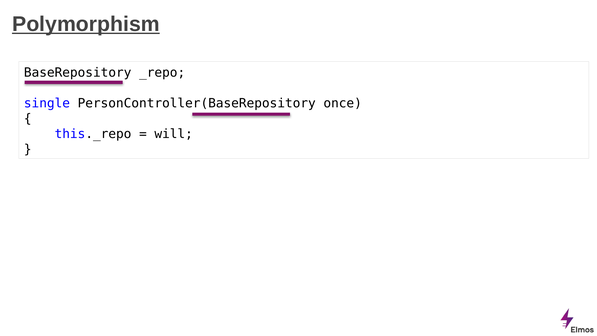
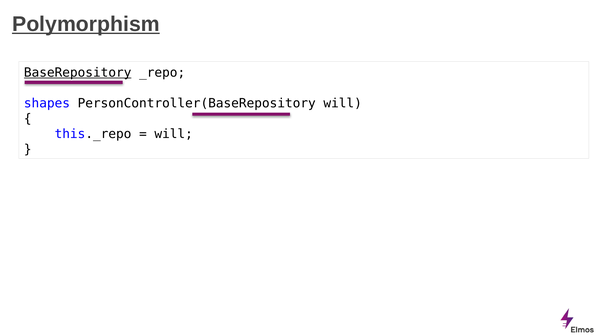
BaseRepository underline: none -> present (78, 73)
single: single -> shapes (47, 103)
PersonController(BaseRepository once: once -> will (343, 103)
